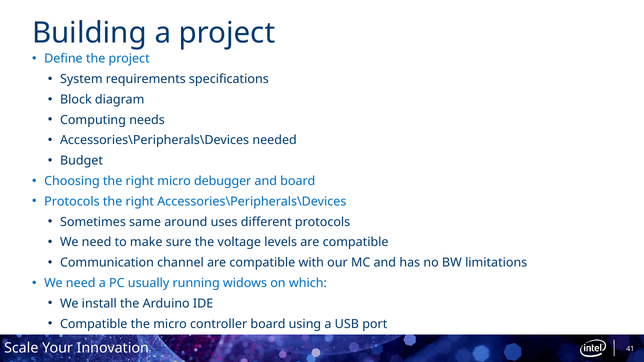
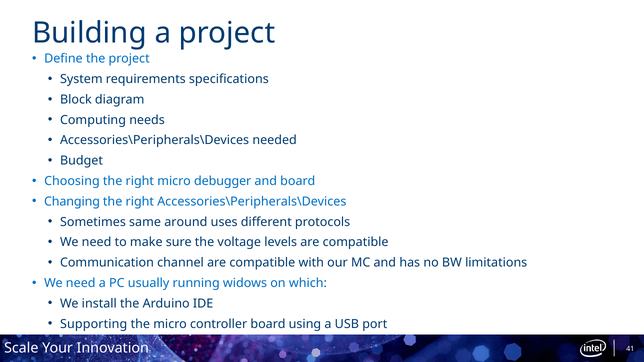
Protocols: Protocols -> Changing (72, 202)
Compatible: Compatible -> Supporting (94, 324)
